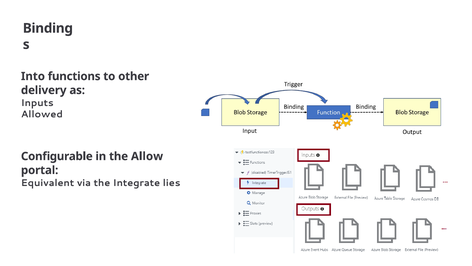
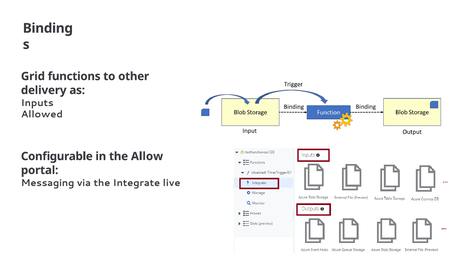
Into: Into -> Grid (33, 76)
Equivalent: Equivalent -> Messaging (48, 183)
lies: lies -> live (172, 183)
